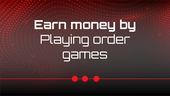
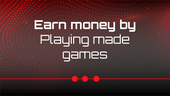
order: order -> made (111, 40)
